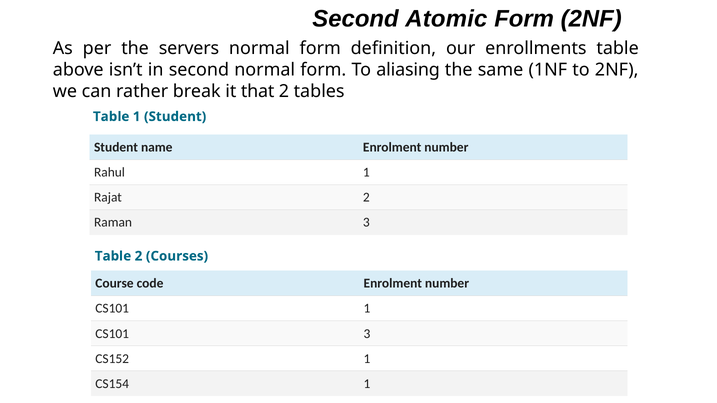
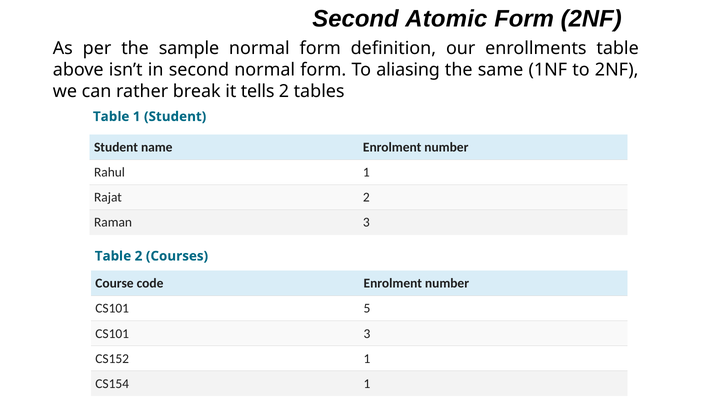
servers: servers -> sample (189, 48)
that: that -> tells (258, 91)
CS101 1: 1 -> 5 (367, 309)
